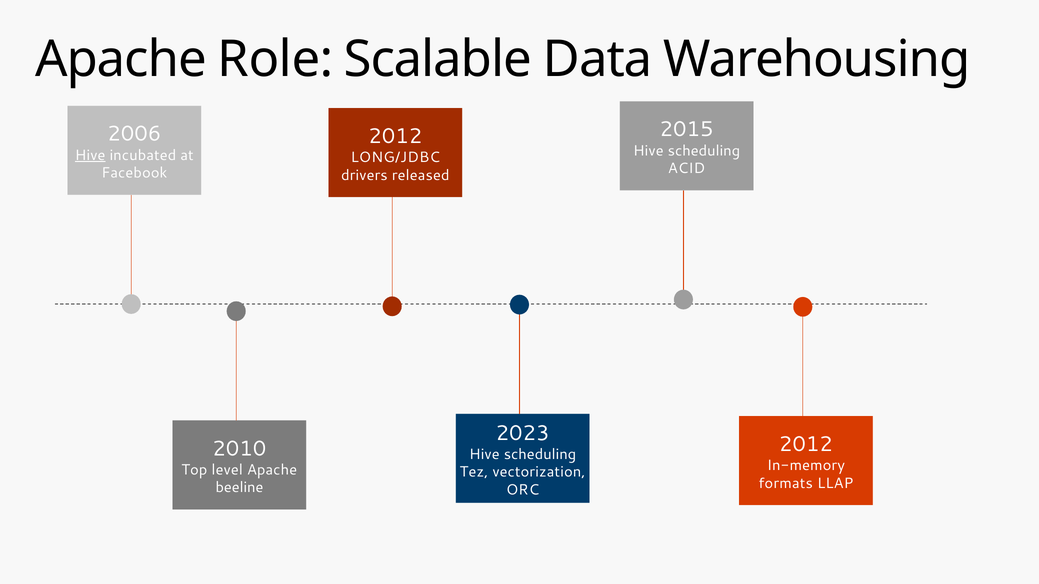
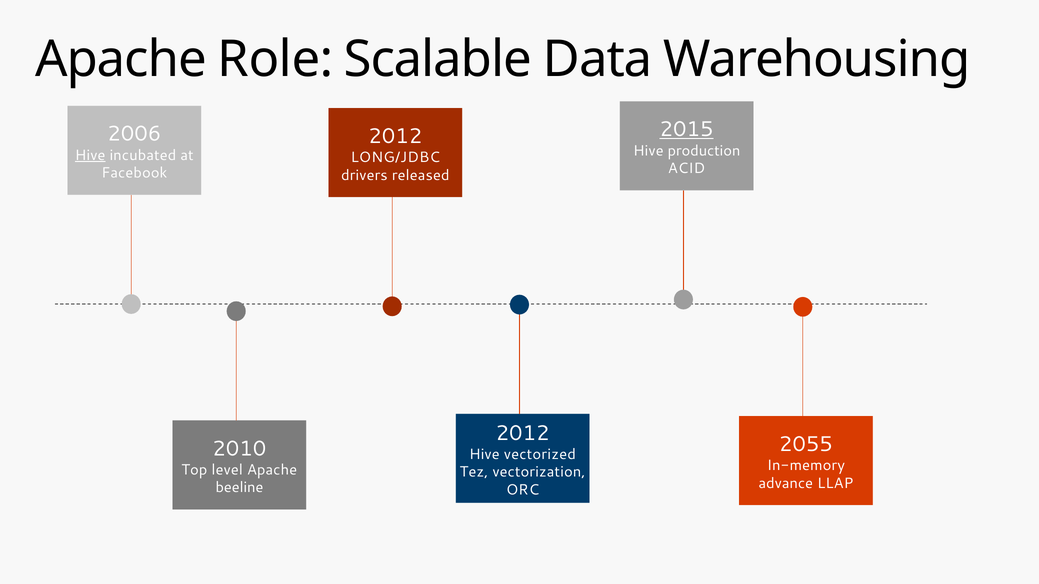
2015 underline: none -> present (687, 130)
scheduling: scheduling -> production (704, 151)
2023: 2023 -> 2012 (523, 433)
2012: 2012 -> 2055 (806, 444)
scheduling: scheduling -> vectorized (540, 455)
formats: formats -> advance (786, 484)
